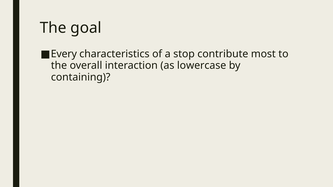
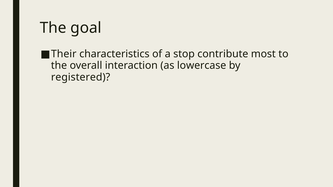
Every: Every -> Their (64, 54)
containing: containing -> registered (81, 77)
